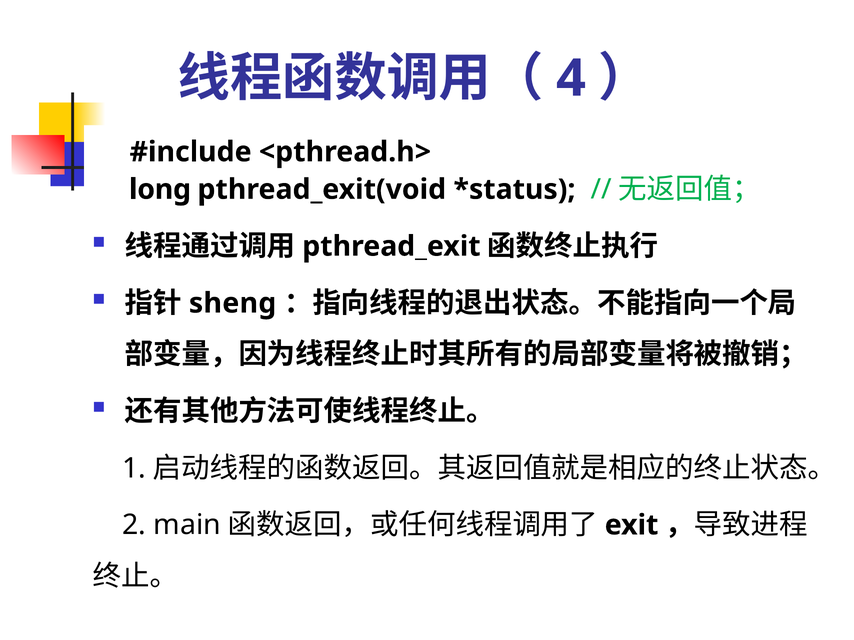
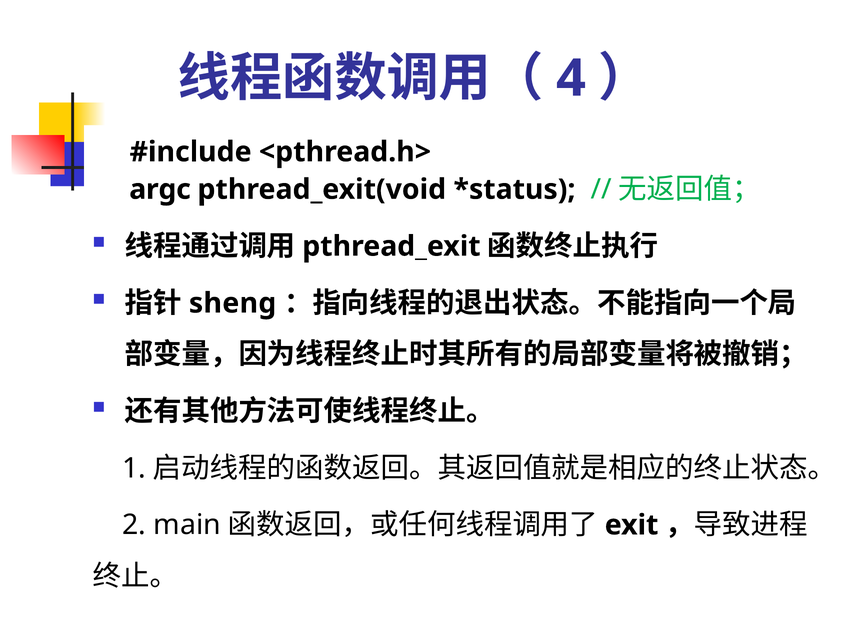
long: long -> argc (160, 190)
